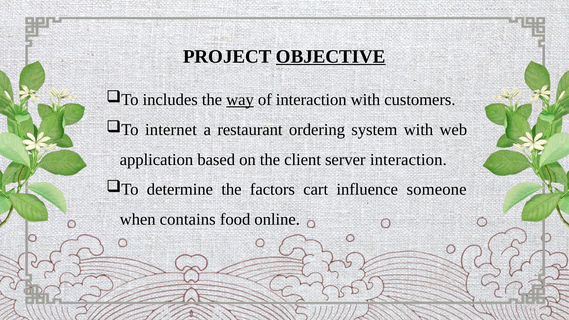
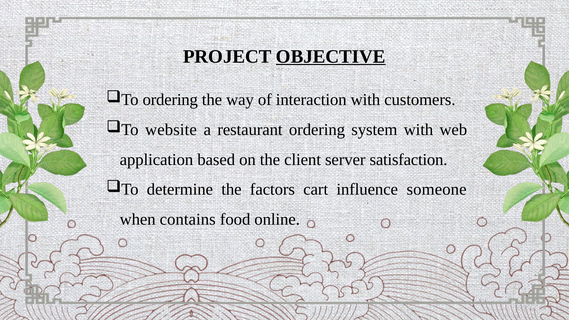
includes: includes -> ordering (170, 100)
way underline: present -> none (240, 100)
internet: internet -> website (171, 130)
server interaction: interaction -> satisfaction (409, 160)
